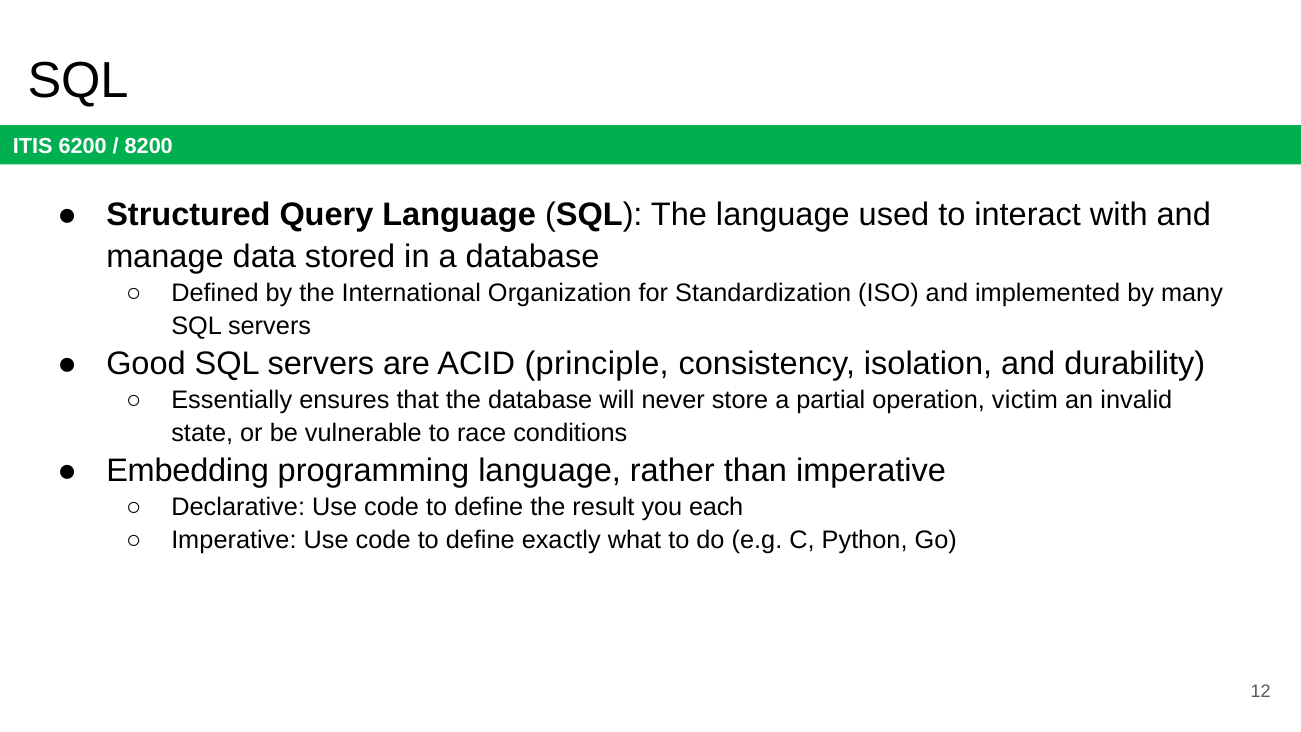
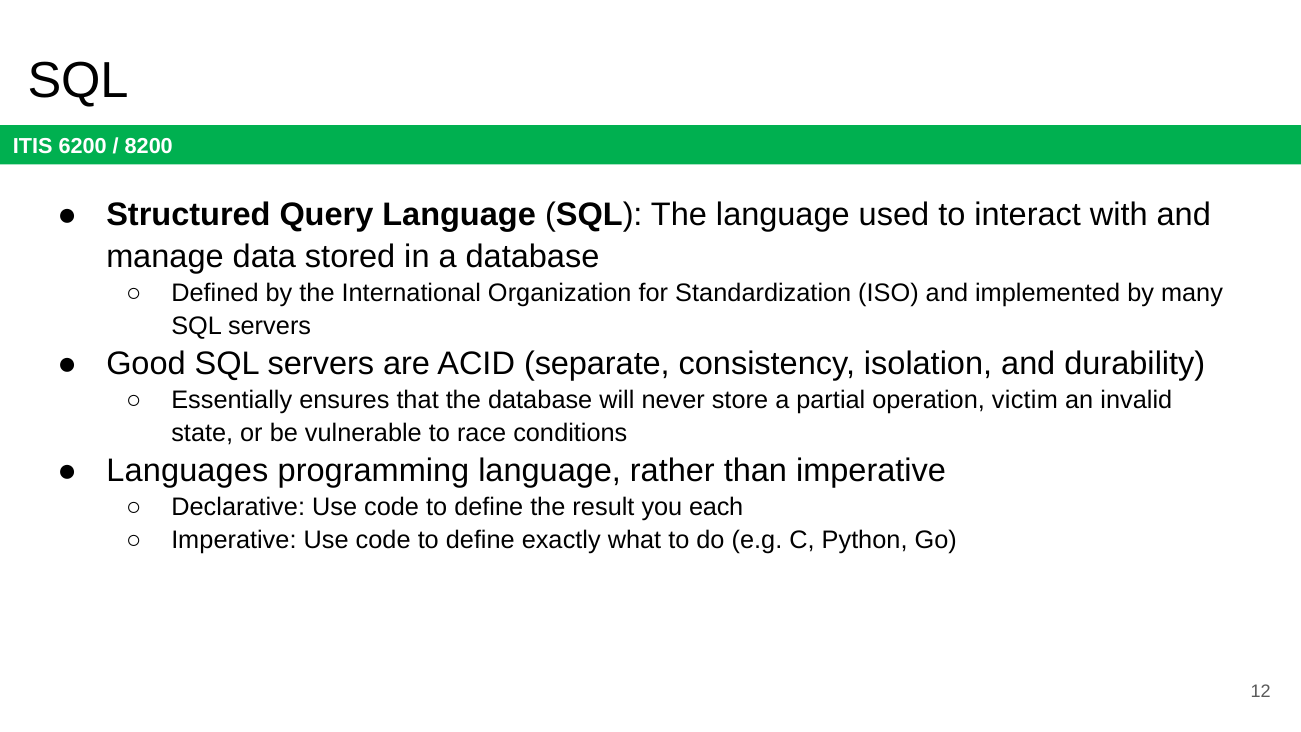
principle: principle -> separate (597, 364)
Embedding: Embedding -> Languages (187, 471)
